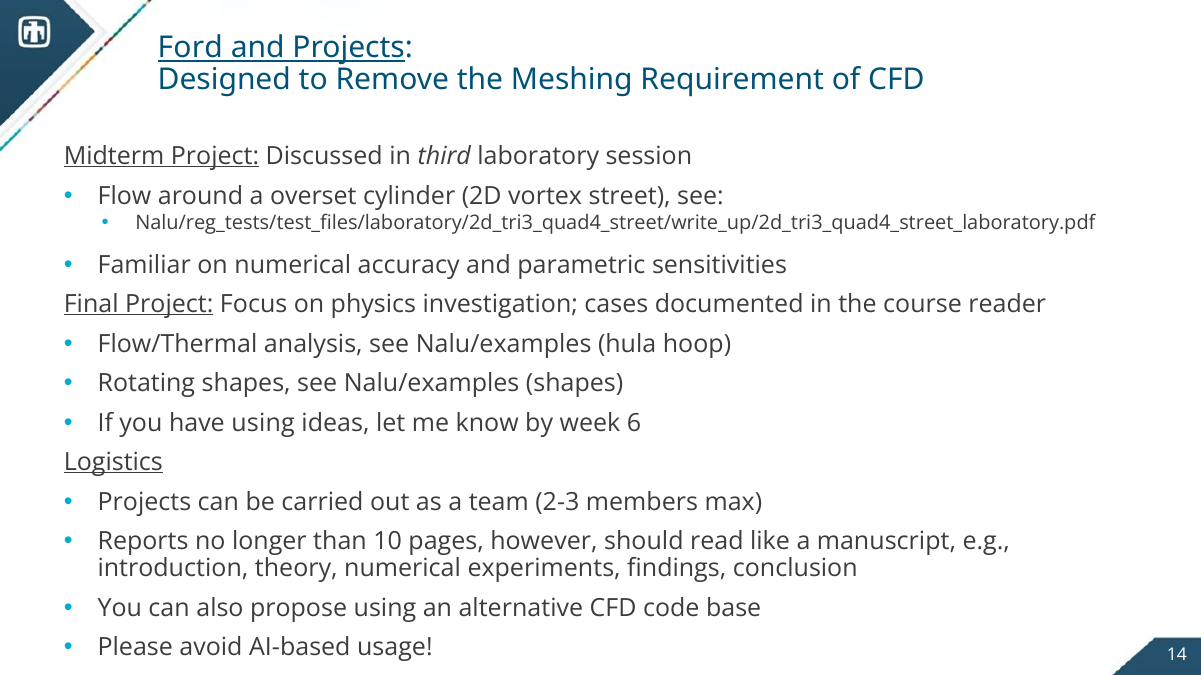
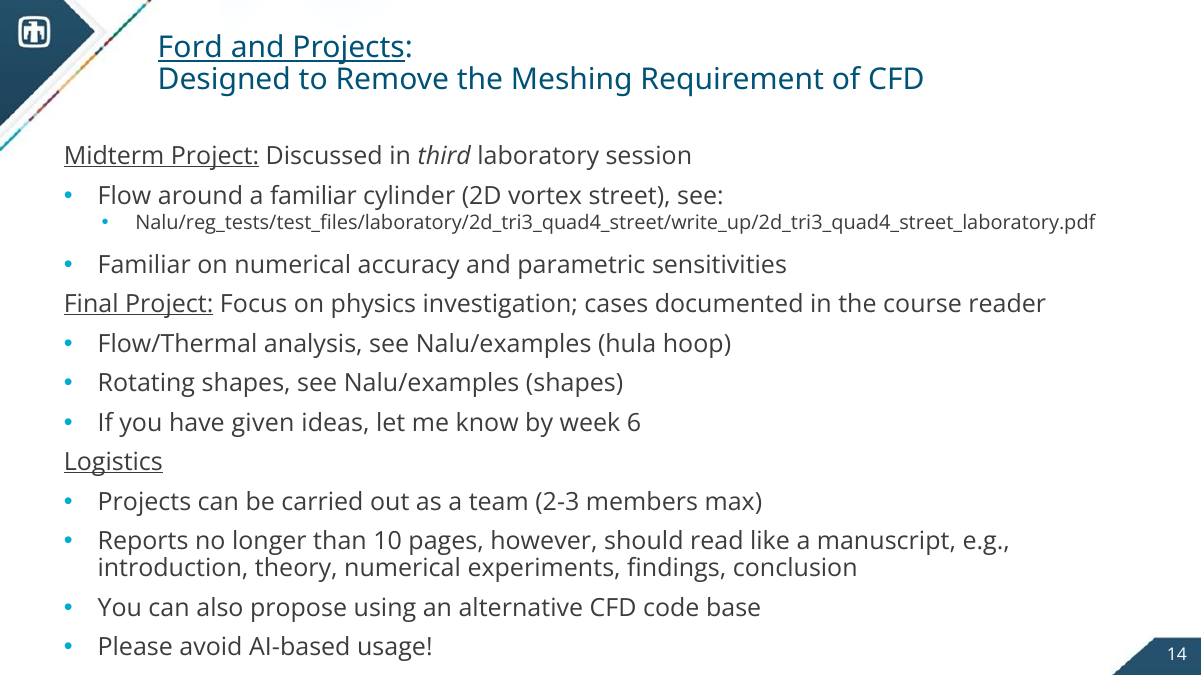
a overset: overset -> familiar (313, 196)
have using: using -> given (263, 423)
